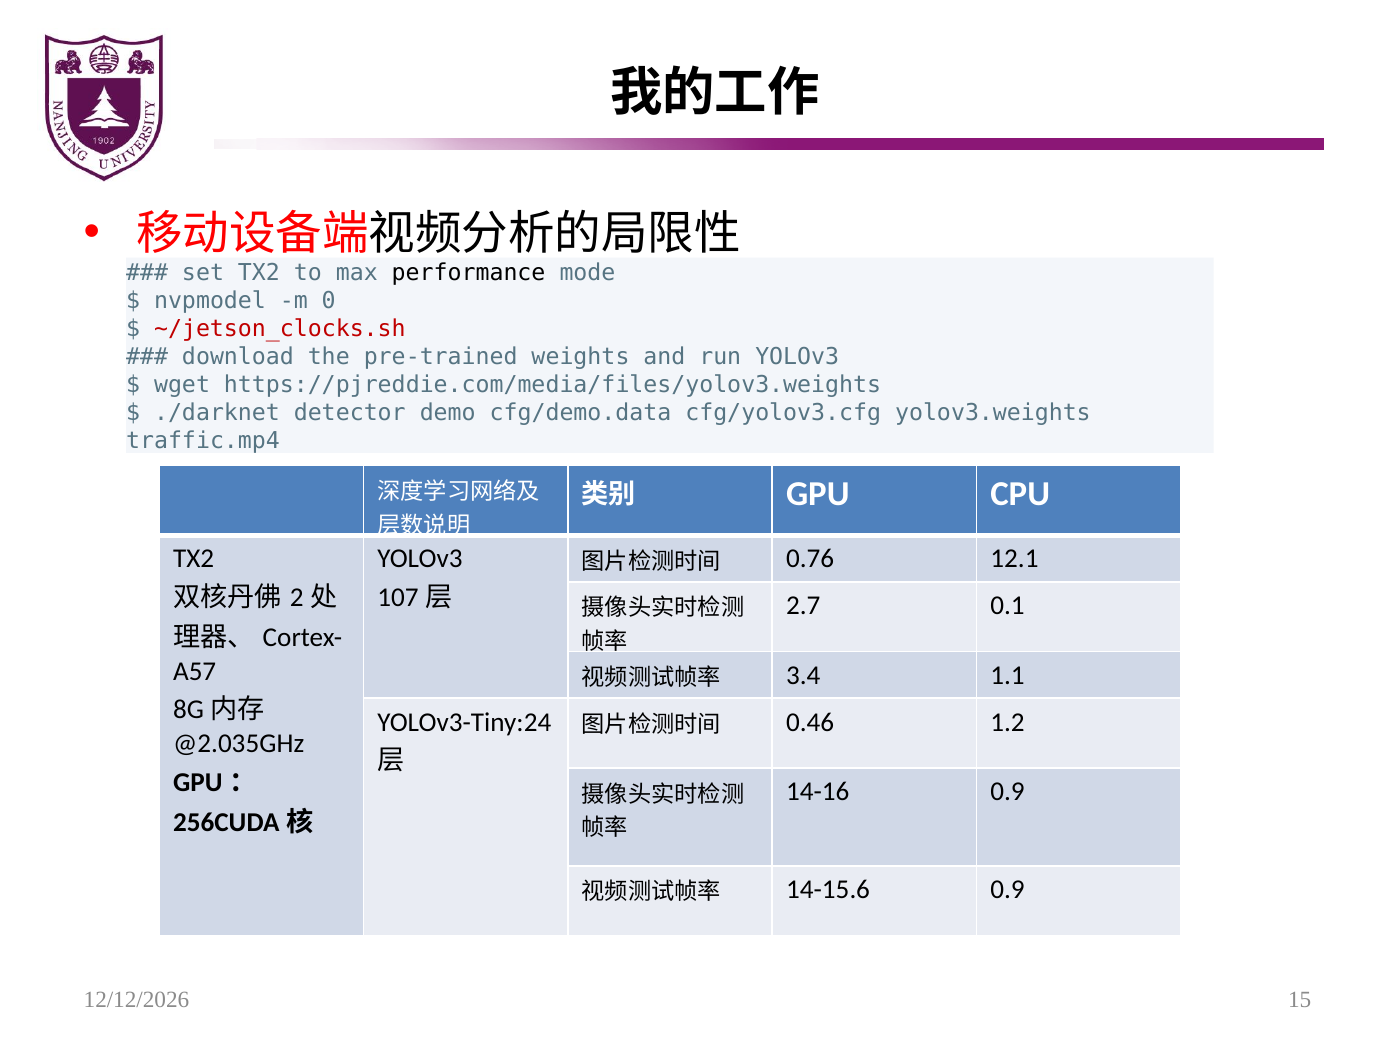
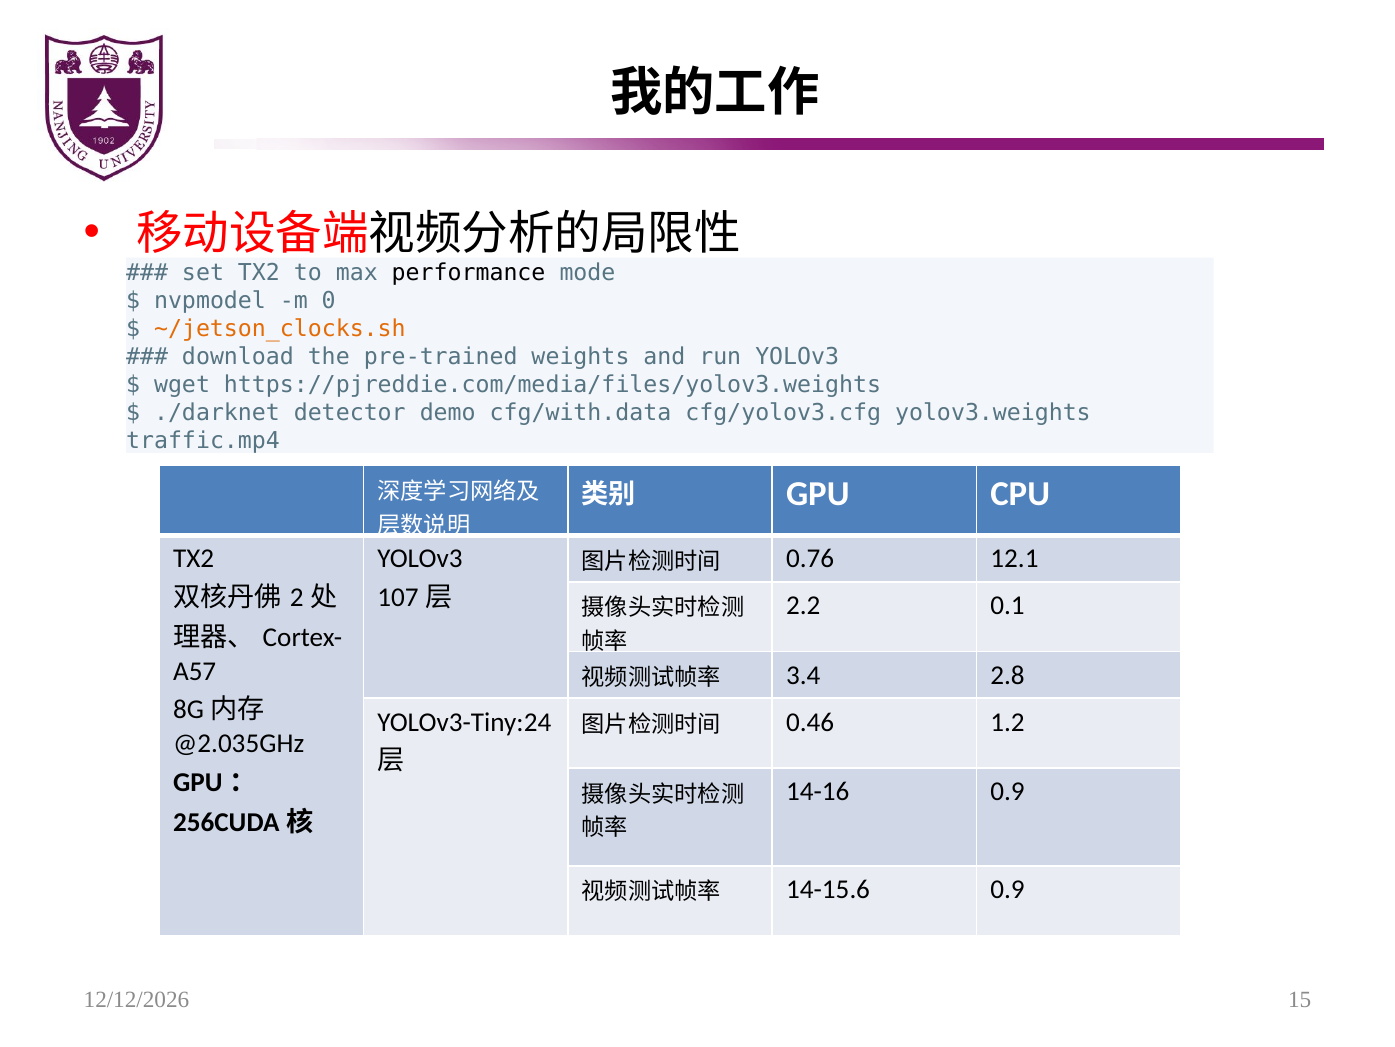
~/jetson_clocks.sh colour: red -> orange (280, 329)
cfg/demo.data: cfg/demo.data -> cfg/with.data (580, 412)
2.7: 2.7 -> 2.2 (803, 605)
1.1: 1.1 -> 2.8 (1008, 675)
